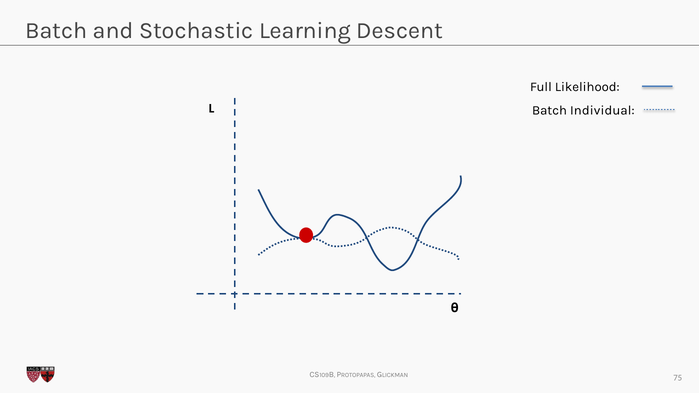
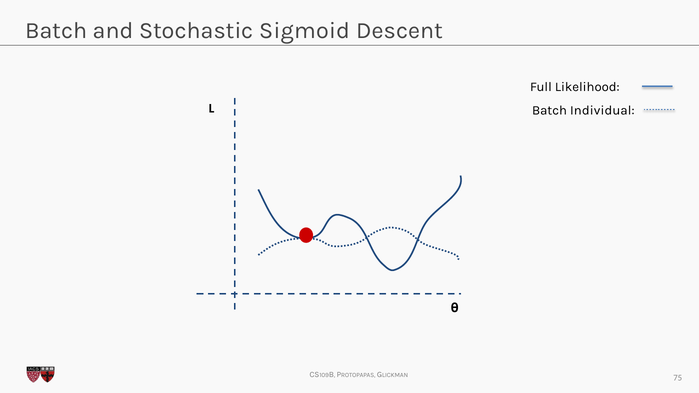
Learning: Learning -> Sigmoid (305, 31)
